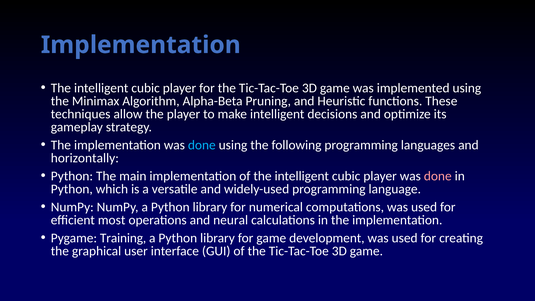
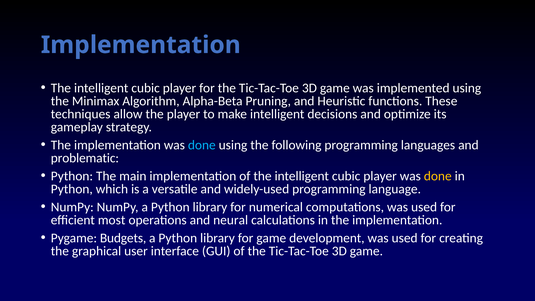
horizontally: horizontally -> problematic (85, 158)
done colour: pink -> yellow (438, 176)
Training: Training -> Budgets (123, 238)
